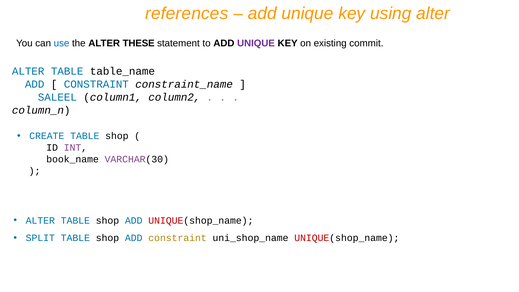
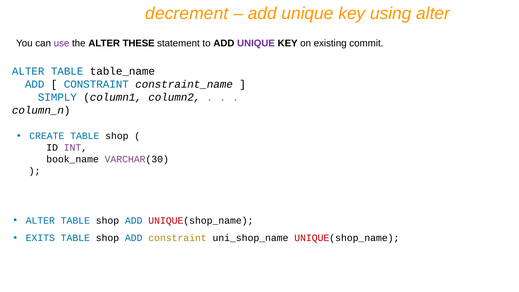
references: references -> decrement (187, 14)
use colour: blue -> purple (62, 43)
SALEEL: SALEEL -> SIMPLY (57, 97)
SPLIT: SPLIT -> EXITS (40, 238)
